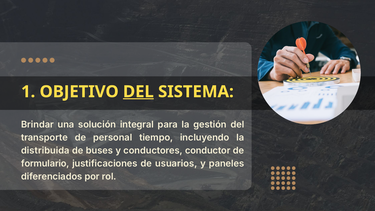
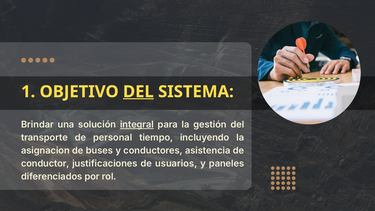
integral underline: none -> present (137, 125)
distribuida: distribuida -> asignacion (45, 151)
conductor: conductor -> asistencia (208, 151)
formulario: formulario -> conductor (45, 163)
